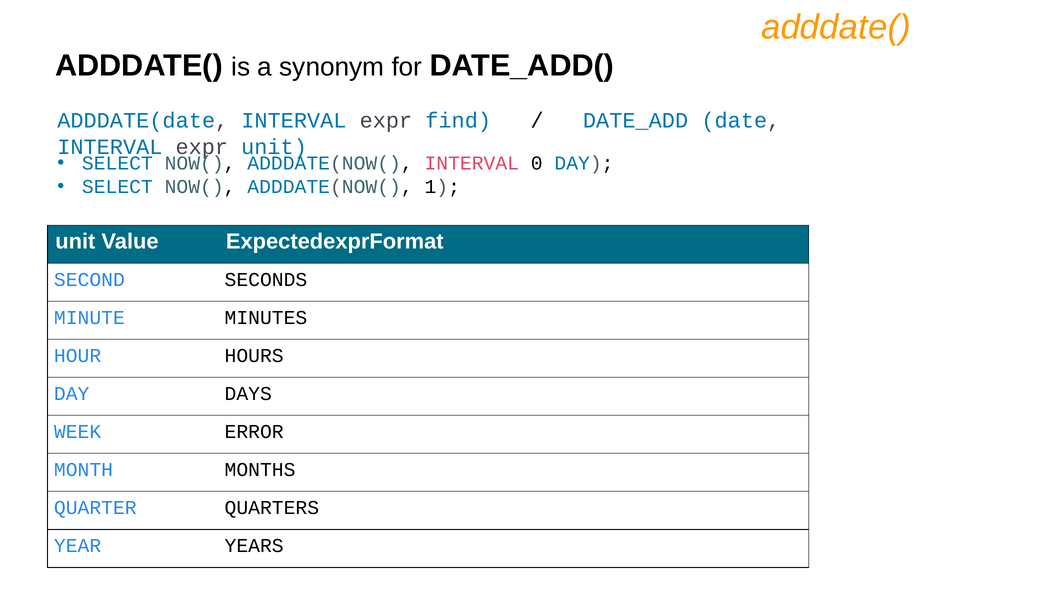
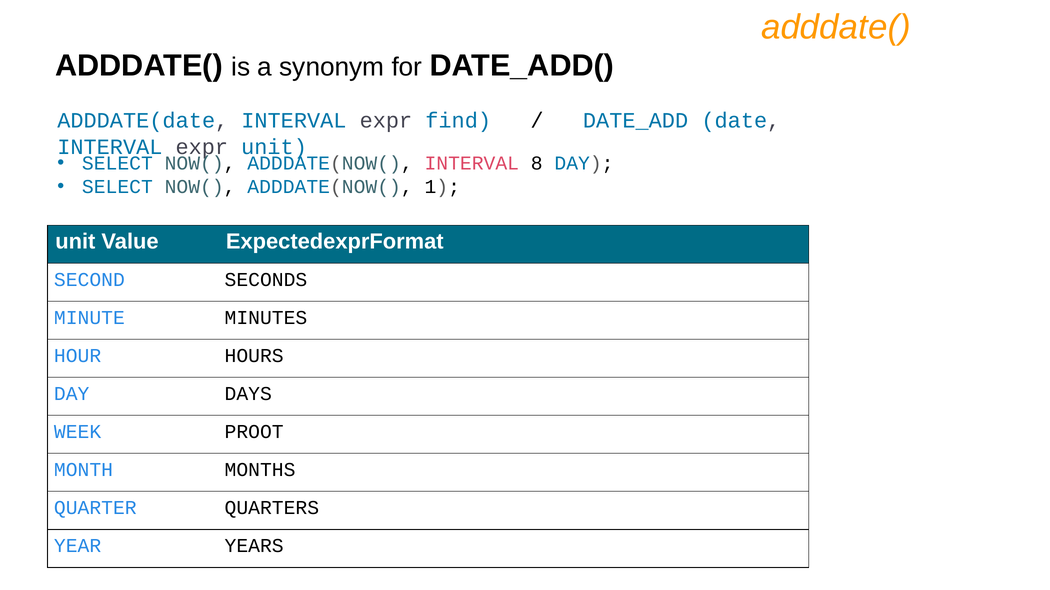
0: 0 -> 8 (537, 163)
ERROR: ERROR -> PROOT (254, 432)
